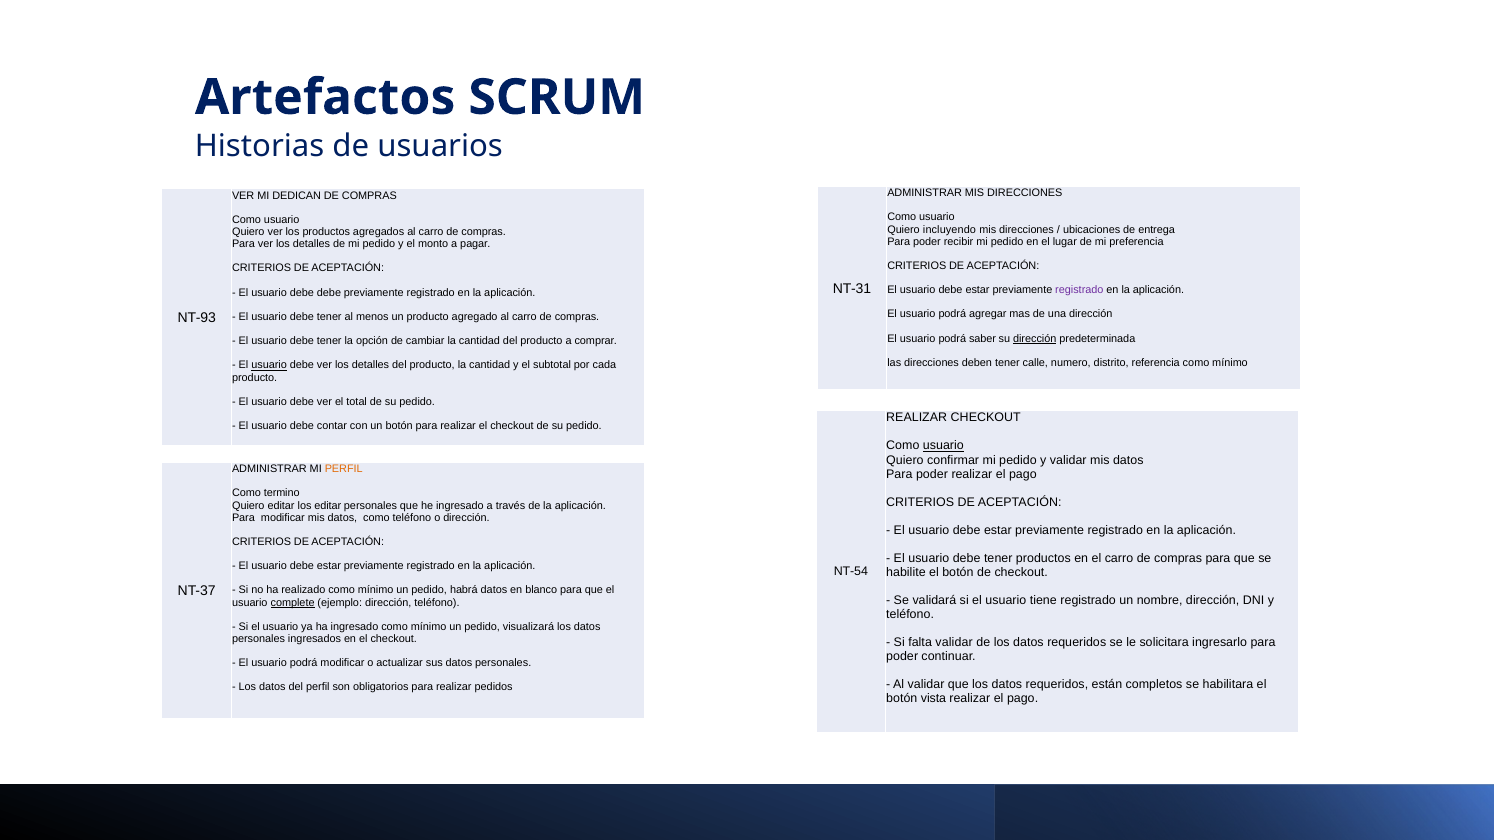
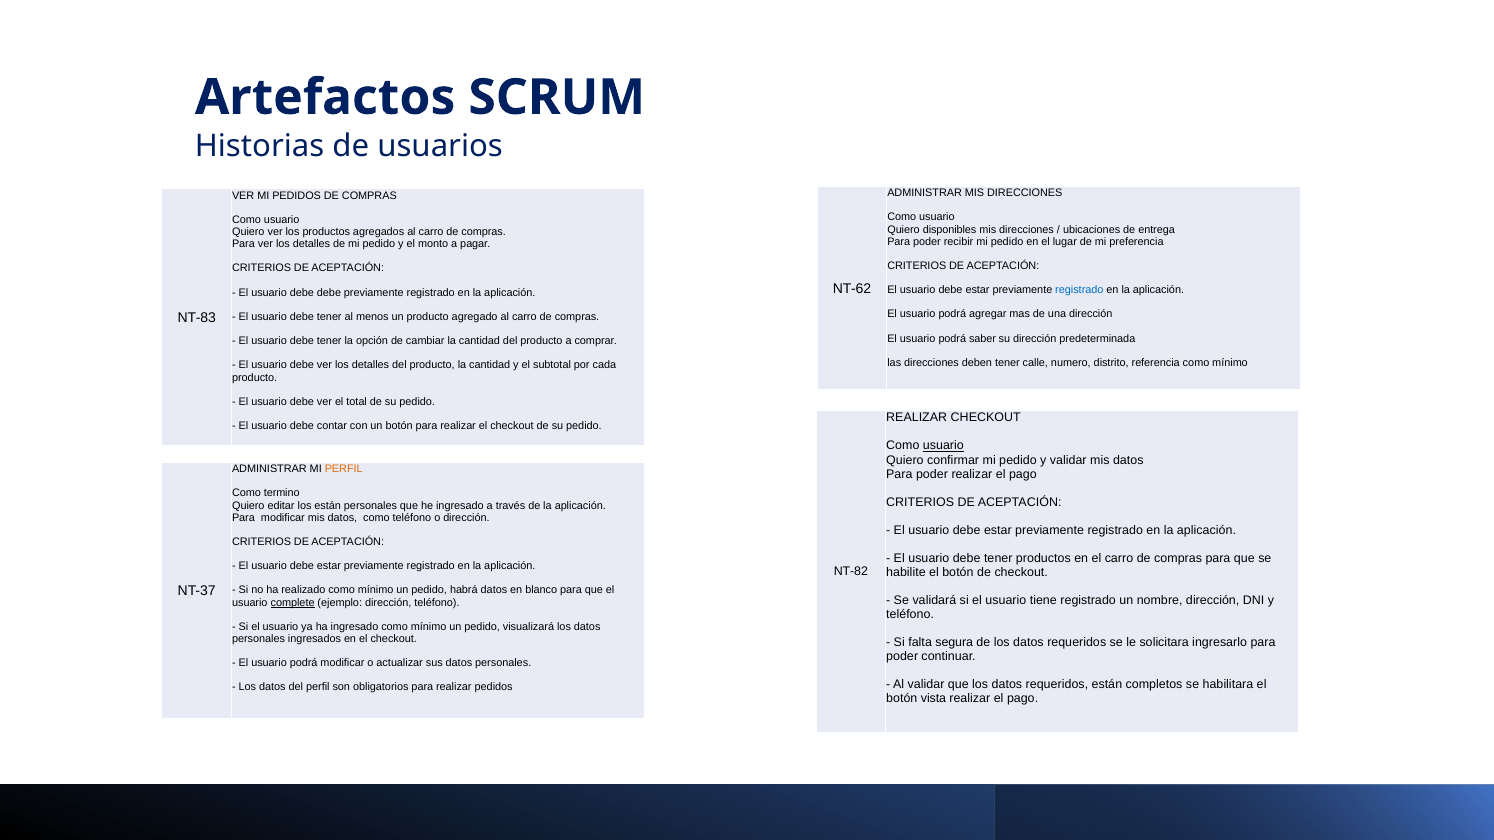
MI DEDICAN: DEDICAN -> PEDIDOS (297, 196)
incluyendo: incluyendo -> disponibles (950, 230)
NT-31: NT-31 -> NT-62 (852, 289)
registrado colour: purple -> blue (1079, 290)
NT-93: NT-93 -> NT-83 (197, 318)
dirección underline: present -> none (1035, 339)
usuario underline: present -> none (269, 366)
los editar: editar -> están (328, 506)
NT-54: NT-54 -> NT-82 (851, 572)
falta validar: validar -> segura (954, 642)
